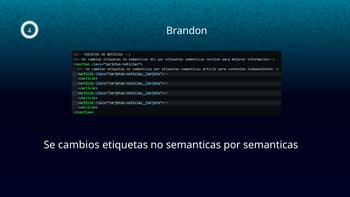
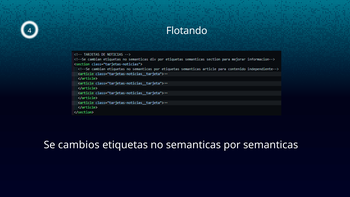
Brandon: Brandon -> Flotando (187, 31)
